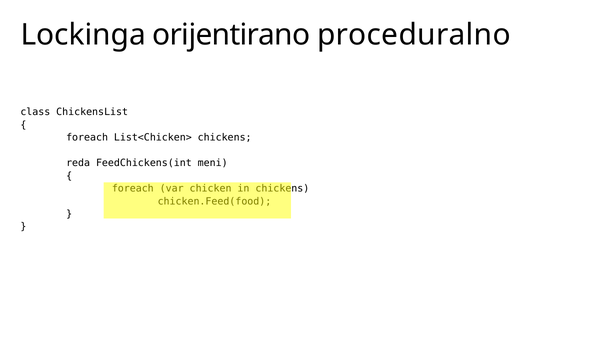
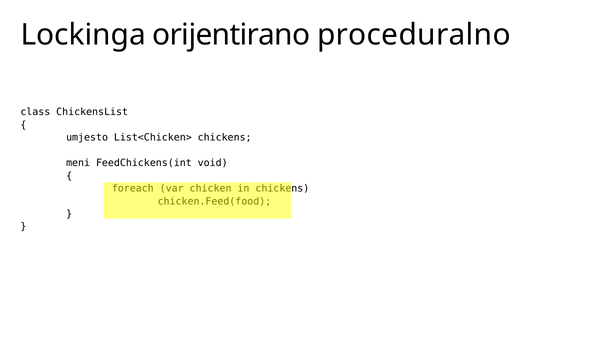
foreach: foreach -> umjesto (87, 138)
reda: reda -> meni (78, 163)
meni: meni -> void (213, 163)
